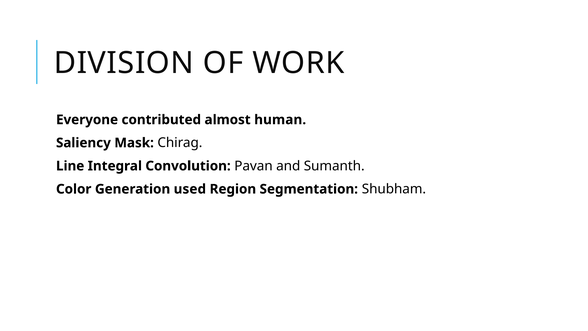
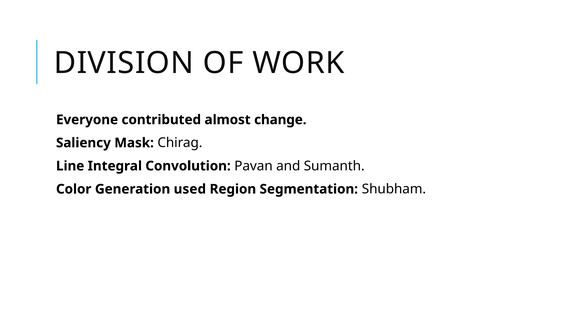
human: human -> change (280, 120)
